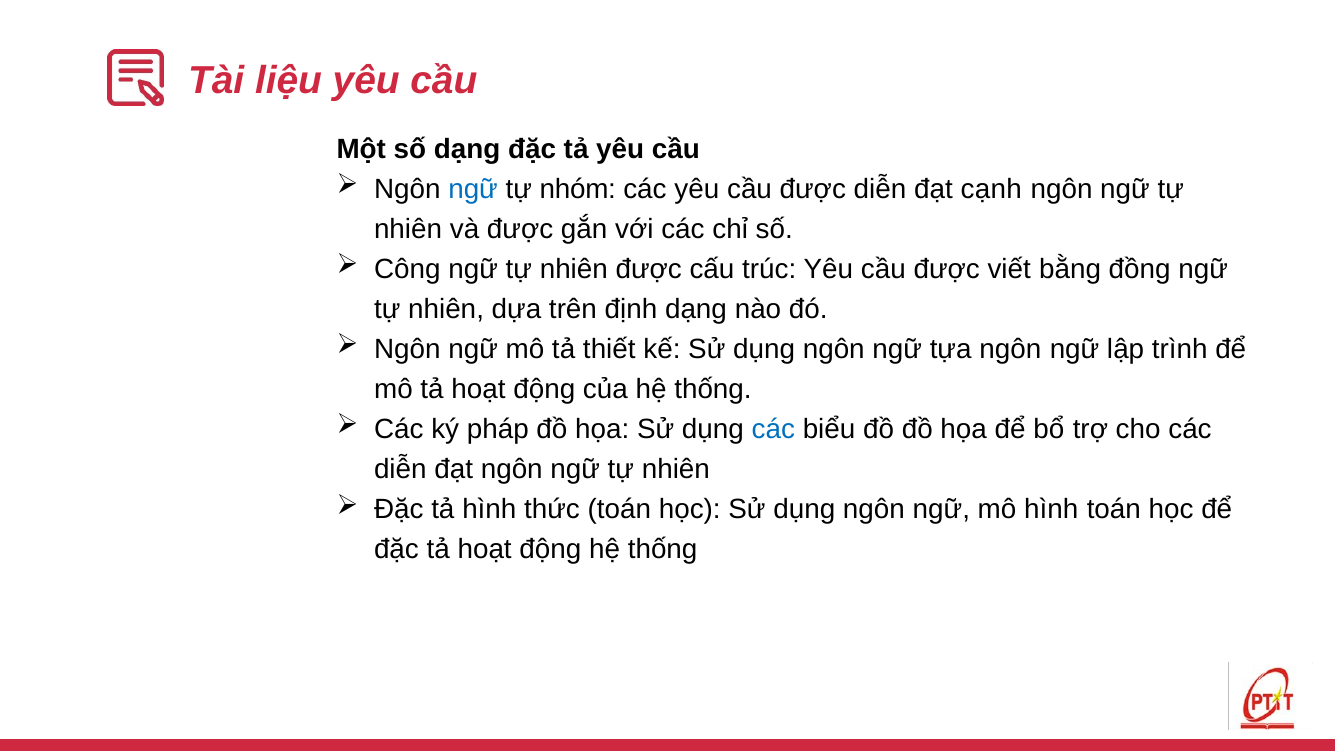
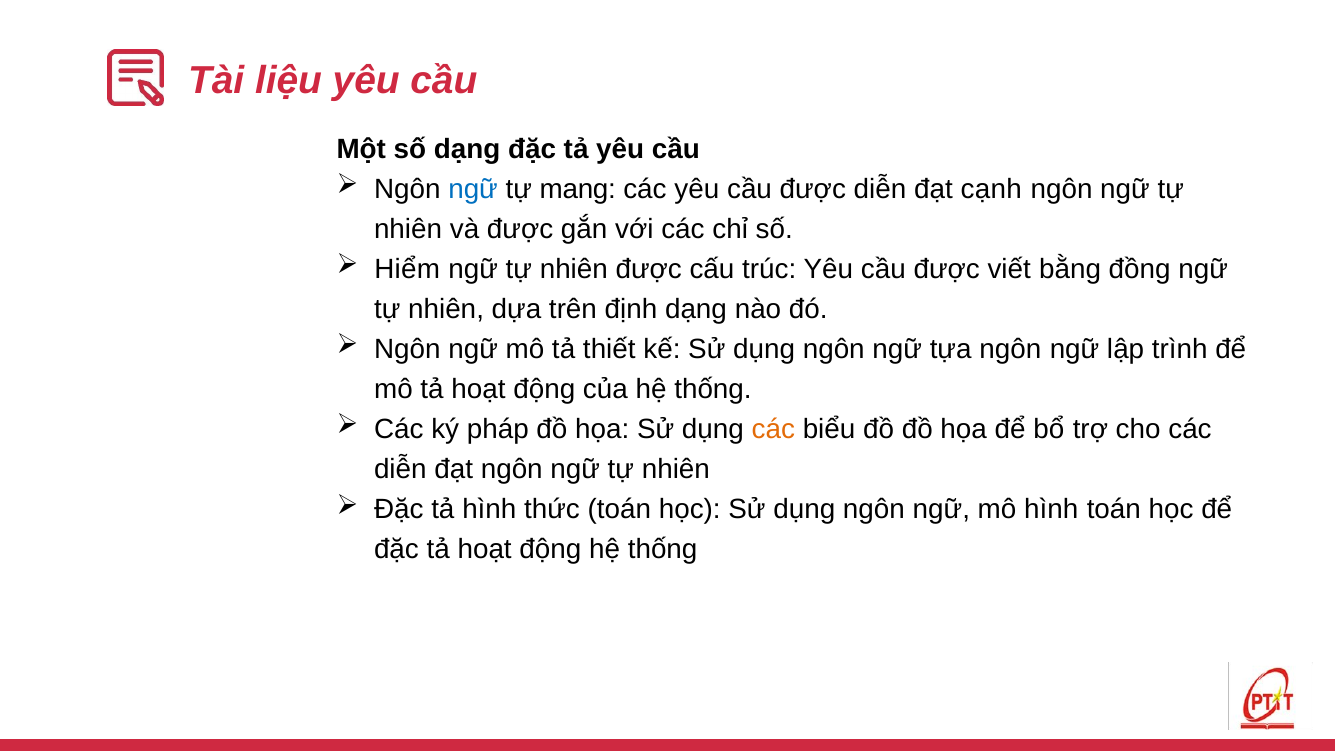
nhóm: nhóm -> mang (578, 189)
Công: Công -> Hiểm (407, 269)
các colour: blue -> orange (773, 429)
